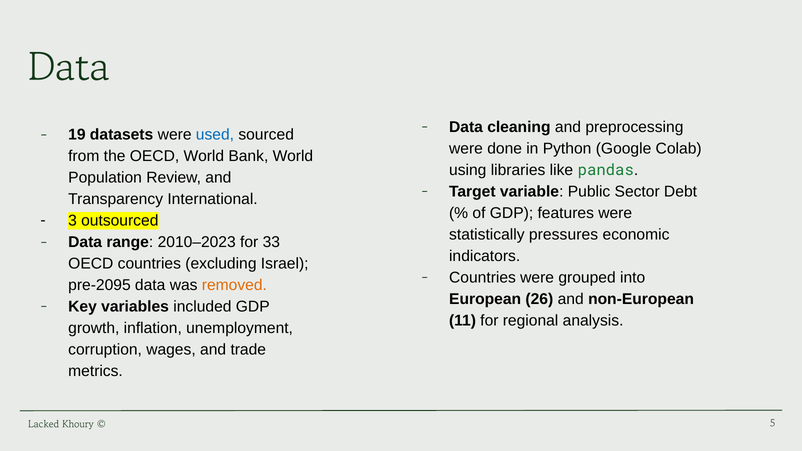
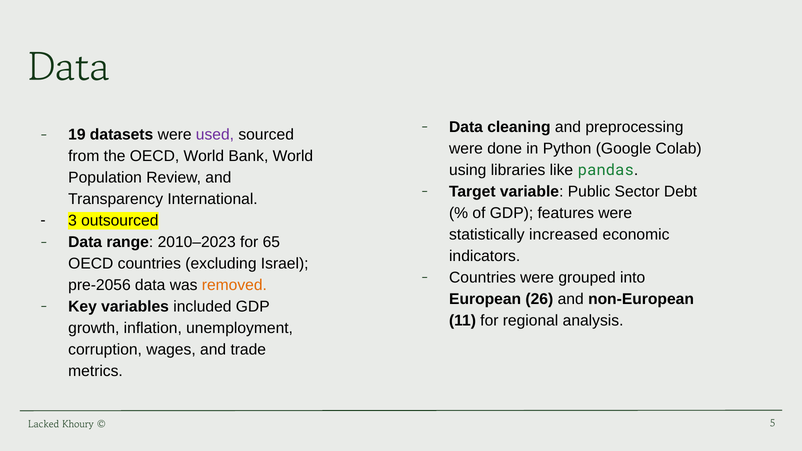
used colour: blue -> purple (215, 135)
pressures: pressures -> increased (563, 235)
33: 33 -> 65 (271, 242)
pre-2095: pre-2095 -> pre-2056 (99, 285)
